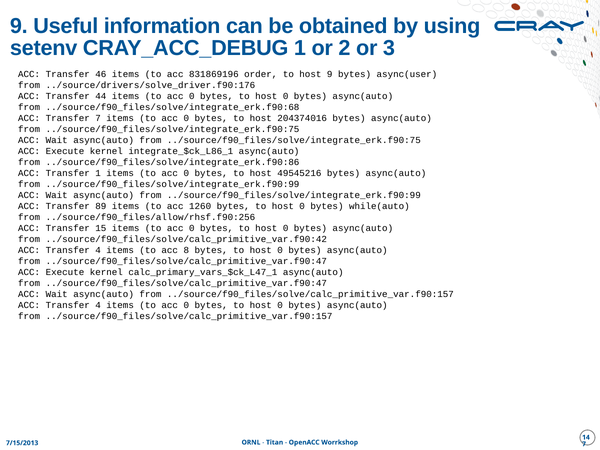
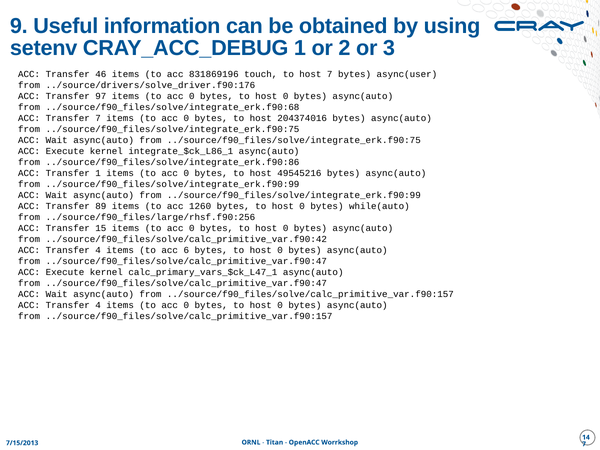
order: order -> touch (261, 74)
host 9: 9 -> 7 (330, 74)
44: 44 -> 97 (101, 96)
../source/f90_files/allow/rhsf.f90:256: ../source/f90_files/allow/rhsf.f90:256 -> ../source/f90_files/large/rhsf.f90:256 (150, 217)
8: 8 -> 6 (186, 250)
